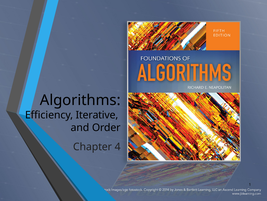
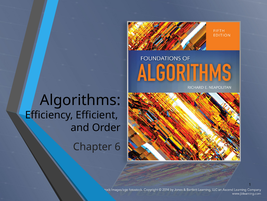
Iterative: Iterative -> Efficient (97, 115)
4: 4 -> 6 (118, 146)
